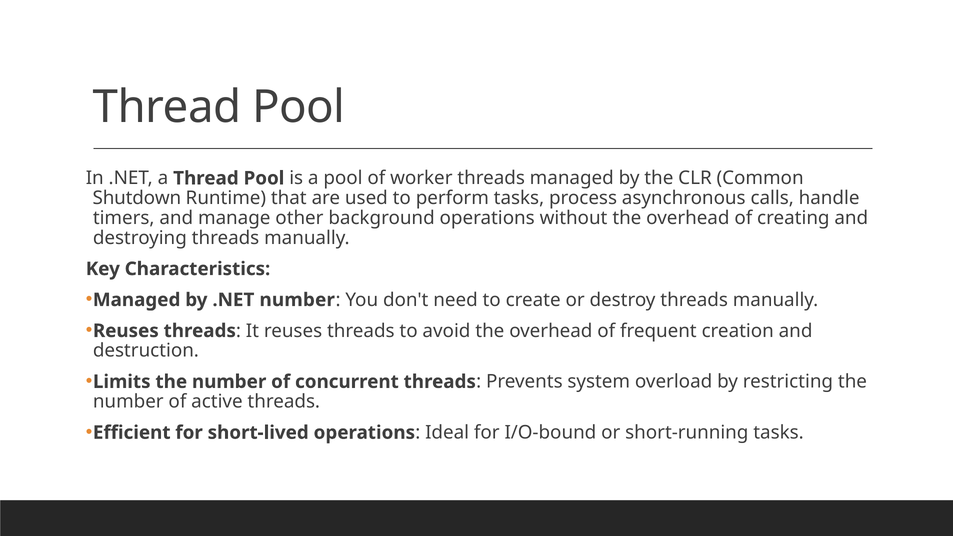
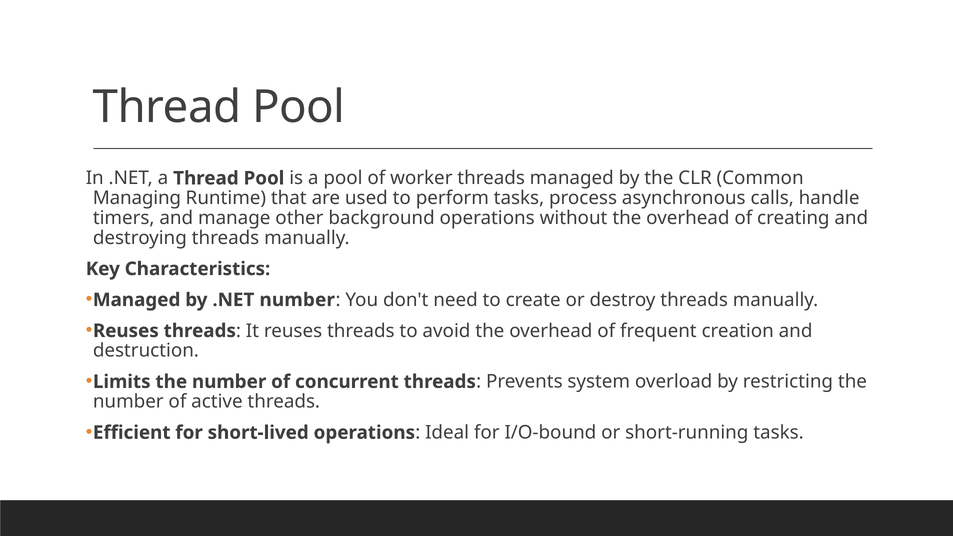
Shutdown: Shutdown -> Managing (137, 198)
